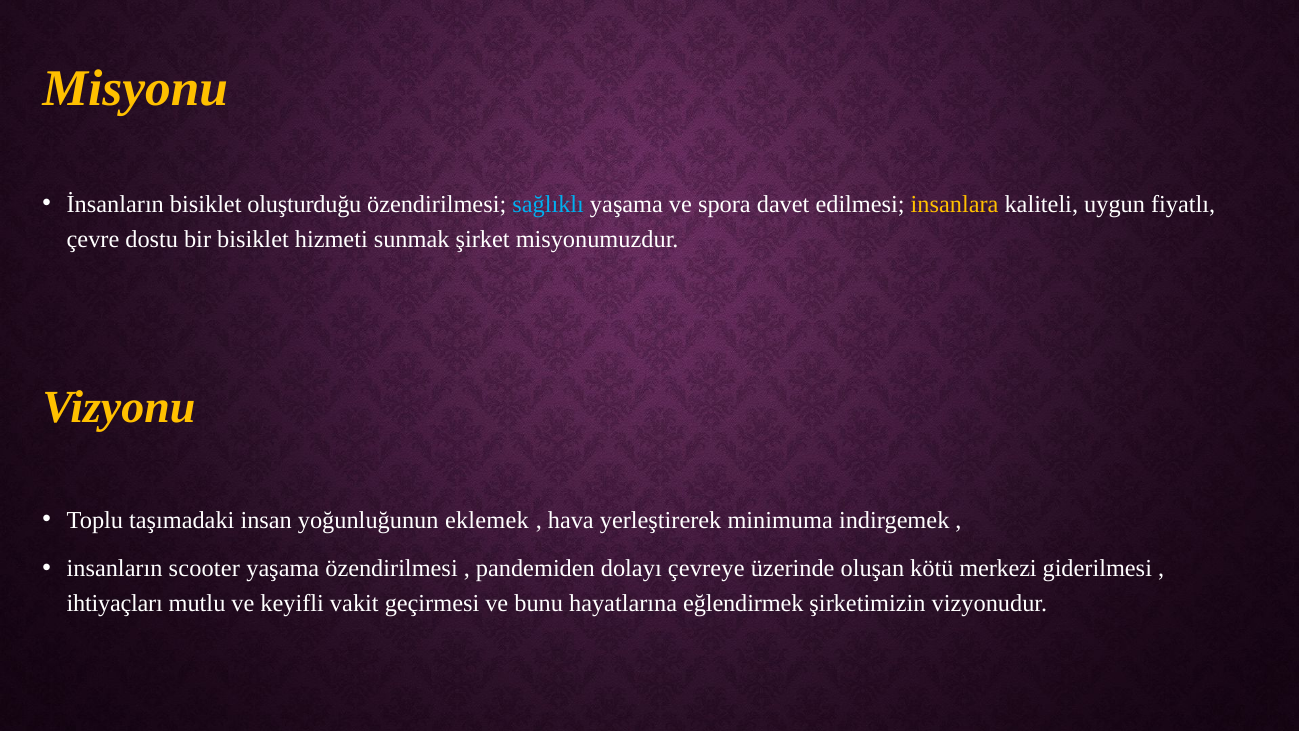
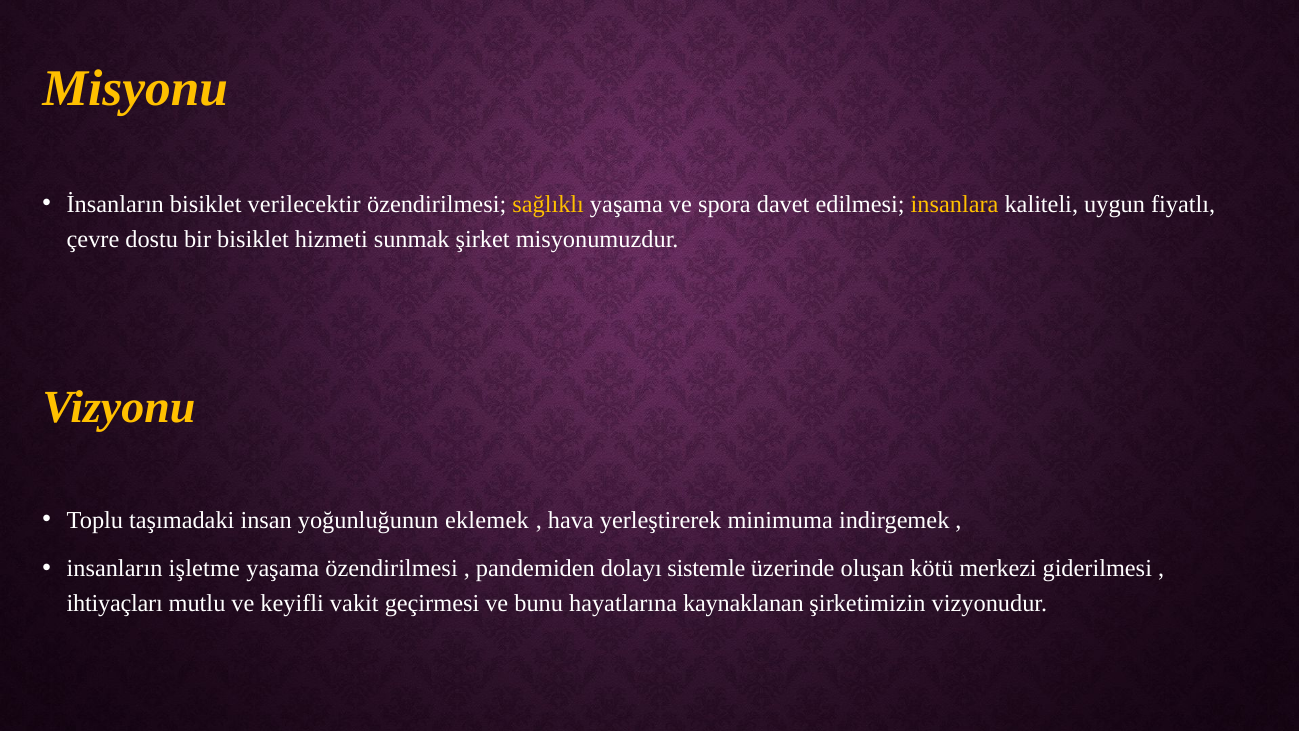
oluşturduğu: oluşturduğu -> verilecektir (304, 204)
sağlıklı colour: light blue -> yellow (548, 204)
scooter: scooter -> işletme (204, 569)
çevreye: çevreye -> sistemle (706, 569)
eğlendirmek: eğlendirmek -> kaynaklanan (743, 604)
